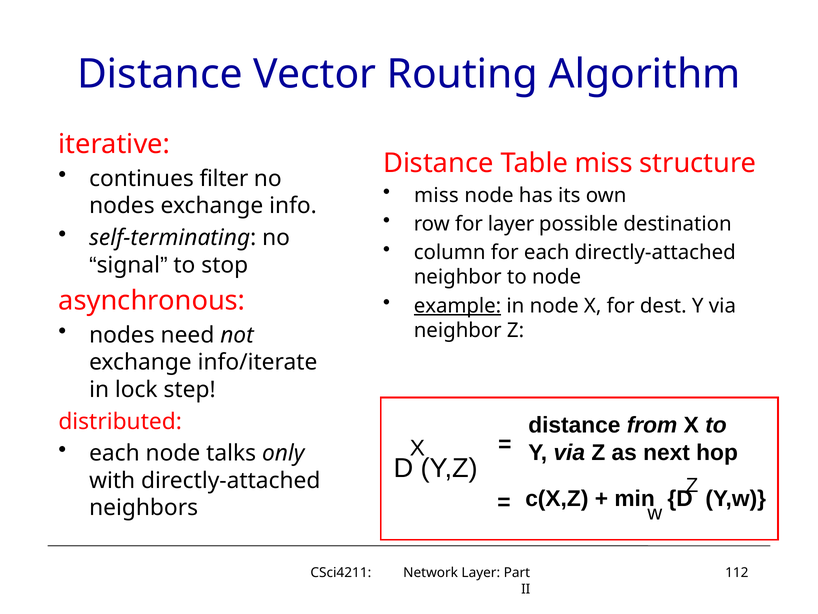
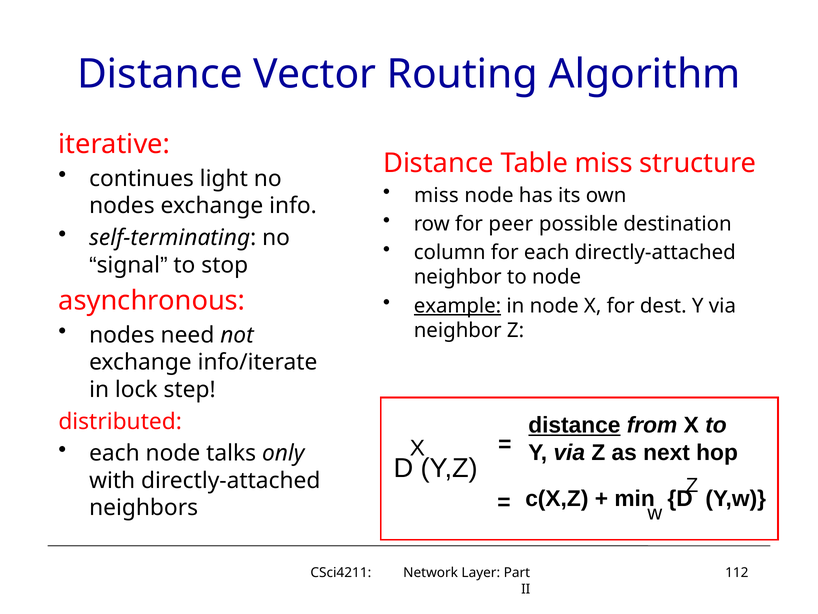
filter: filter -> light (224, 178)
for layer: layer -> peer (511, 224)
distance underline: none -> present (574, 425)
